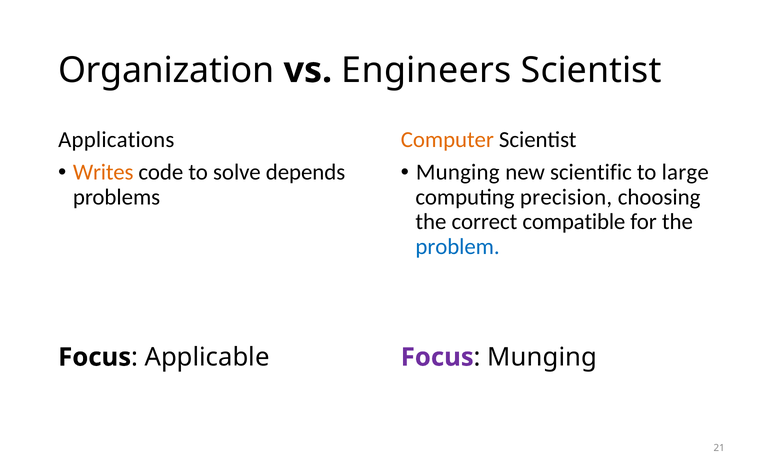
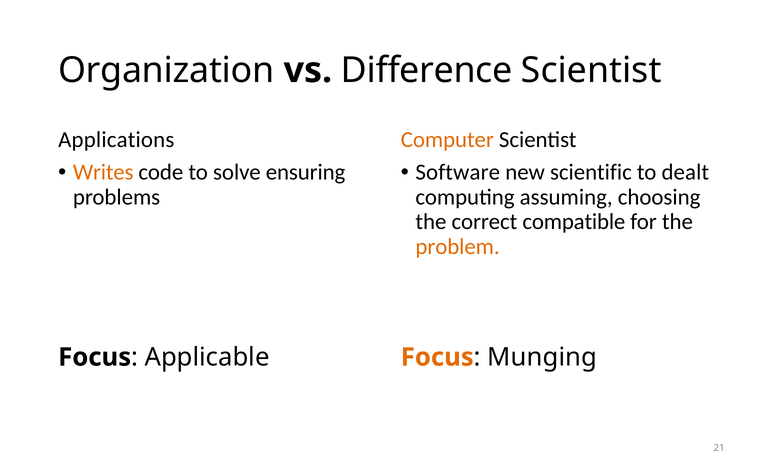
Engineers: Engineers -> Difference (427, 70)
depends: depends -> ensuring (306, 172)
Munging: Munging -> Software (458, 172)
large: large -> dealt (685, 172)
precision: precision -> assuming (566, 197)
problem colour: blue -> orange (458, 246)
Focus colour: purple -> orange (437, 357)
